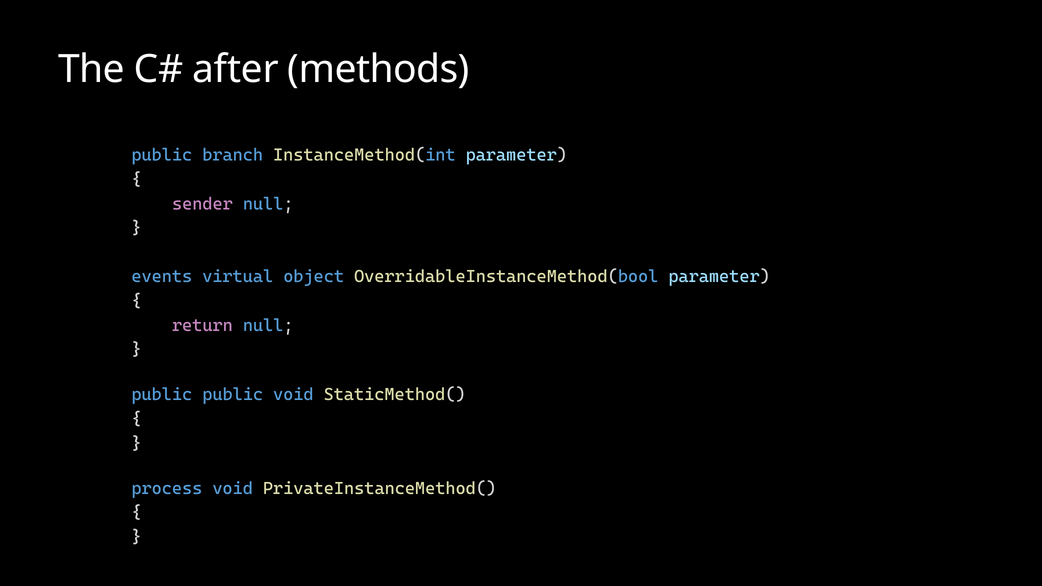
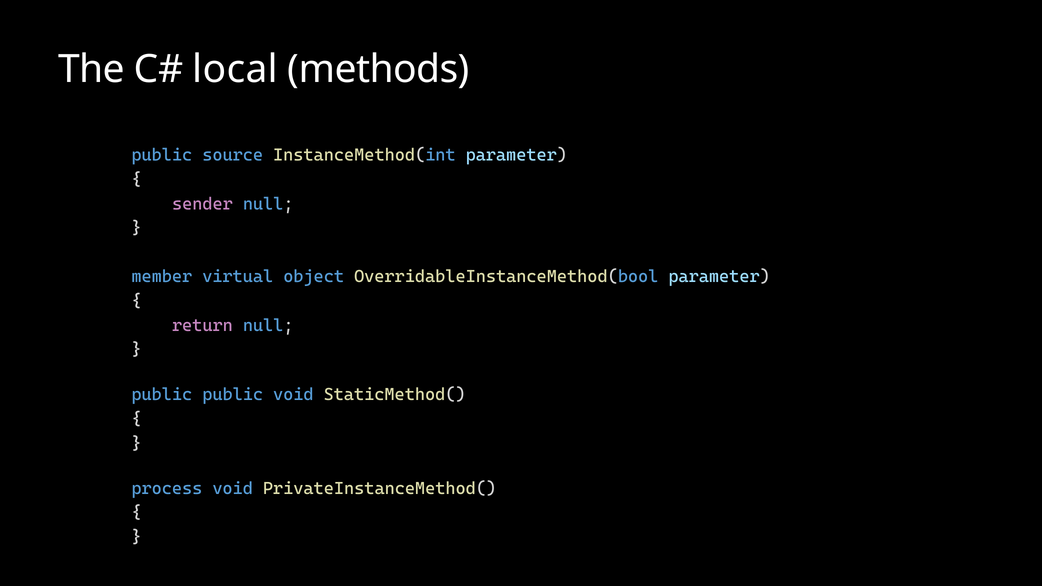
after: after -> local (235, 69)
branch: branch -> source (233, 155)
events: events -> member (162, 277)
